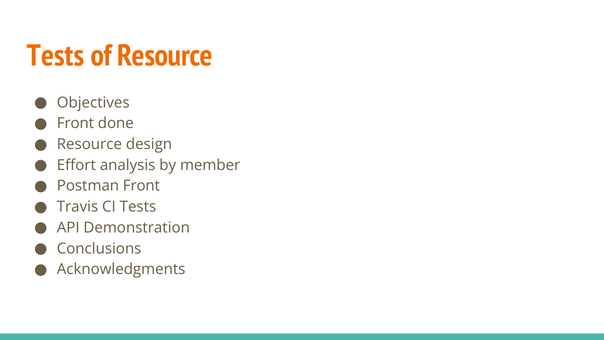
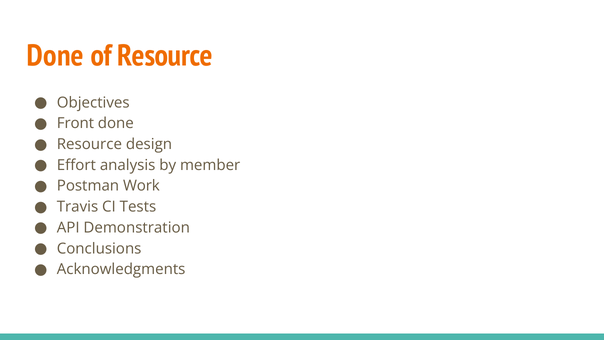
Tests: Tests -> Done (55, 56)
Postman Front: Front -> Work (141, 186)
